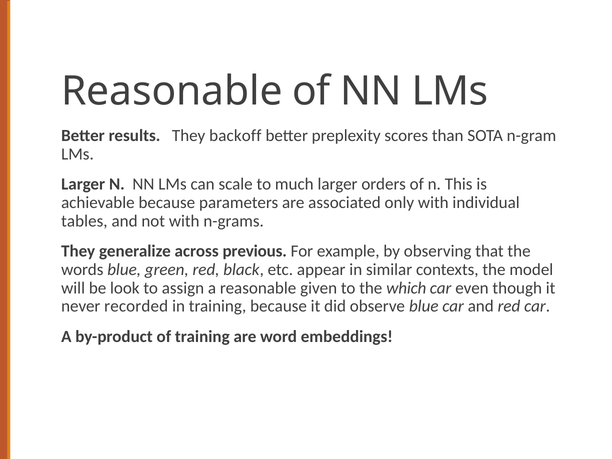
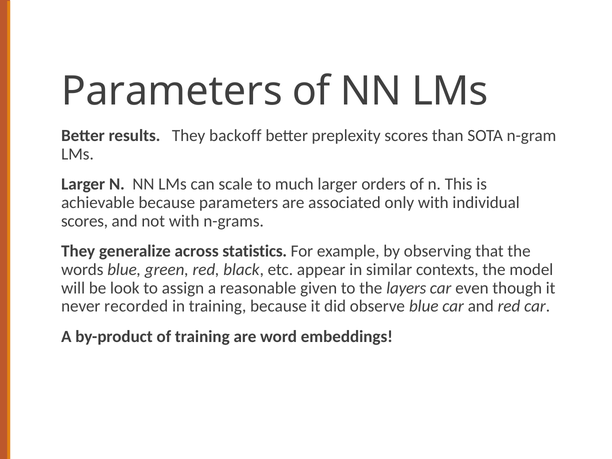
Reasonable: Reasonable -> Parameters (172, 91)
tables: tables -> scores (85, 221)
previous: previous -> statistics (255, 251)
which: which -> layers (406, 288)
